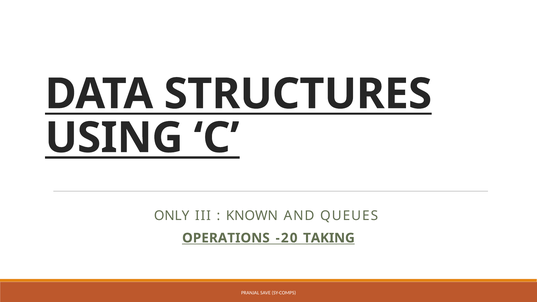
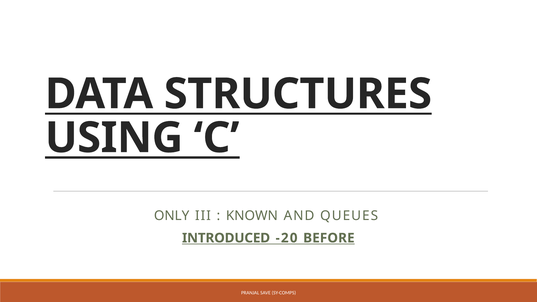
OPERATIONS: OPERATIONS -> INTRODUCED (226, 238)
TAKING: TAKING -> BEFORE (329, 238)
